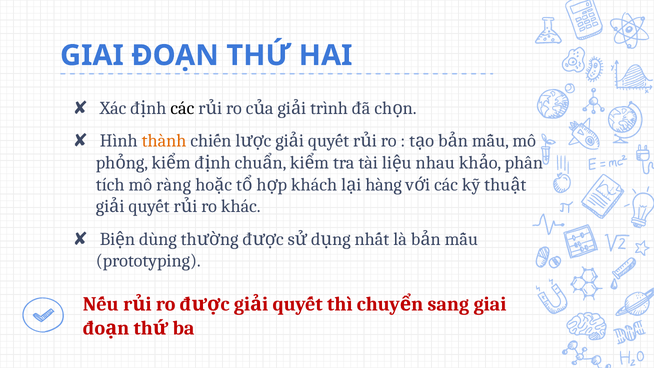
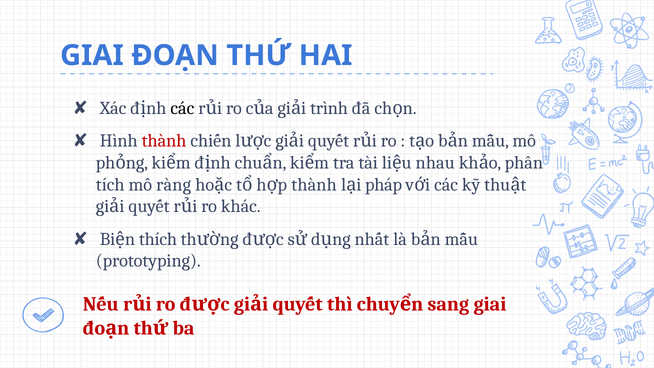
thành colour: orange -> red (164, 141)
khách: khách -> thành (314, 184)
hàng: hàng -> pháp (384, 184)
dùng: dùng -> thích (158, 239)
